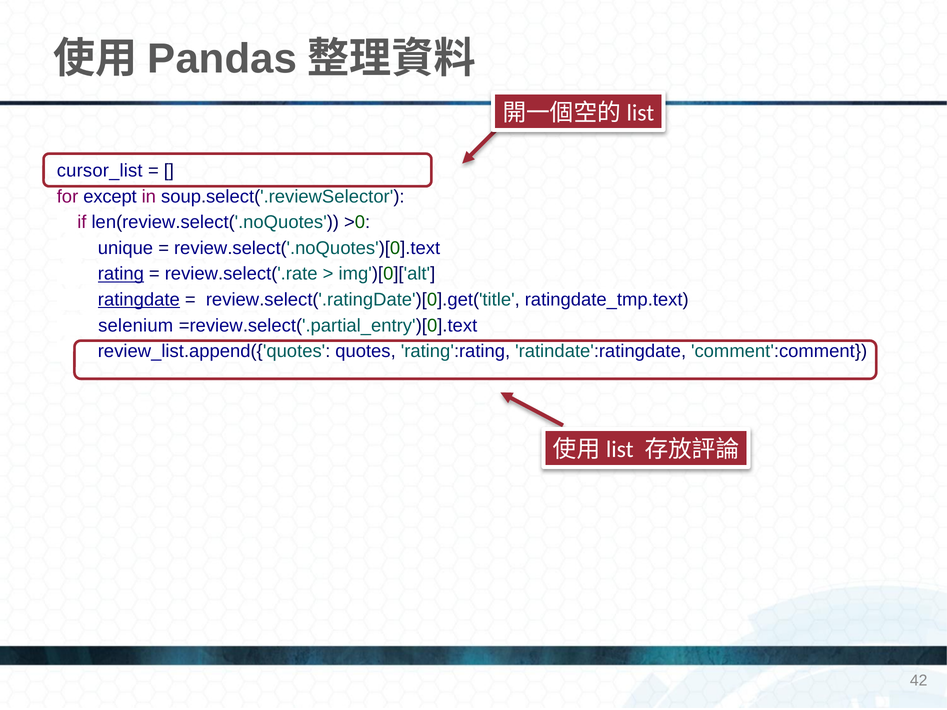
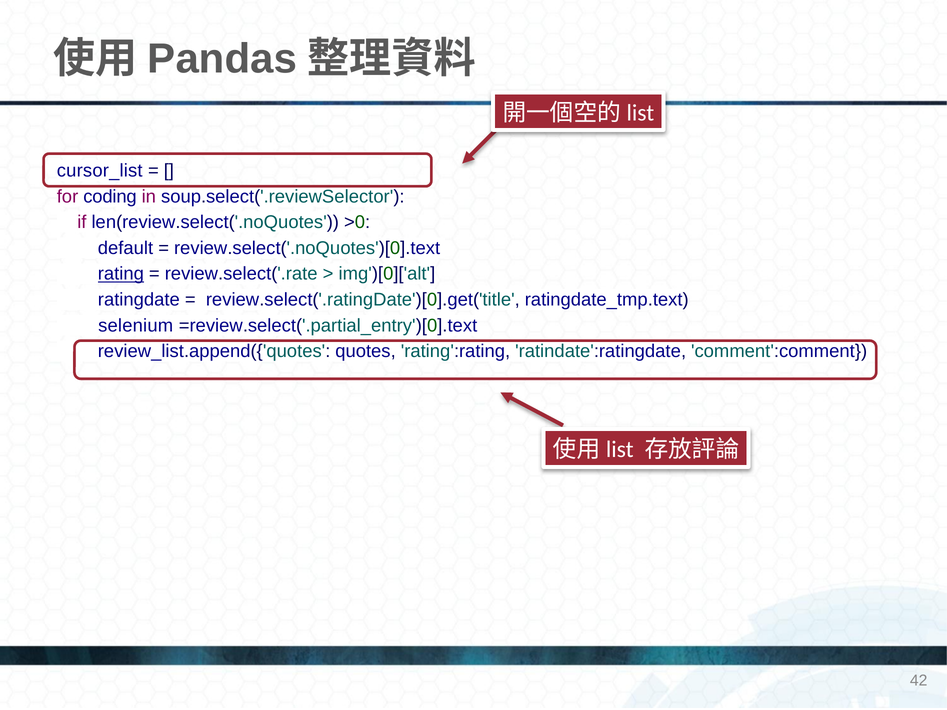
except: except -> coding (110, 197)
unique: unique -> default (125, 248)
ratingdate underline: present -> none (139, 300)
